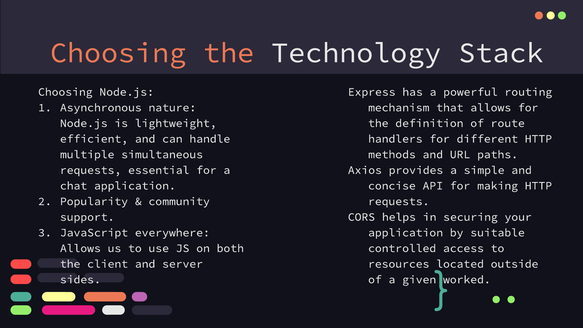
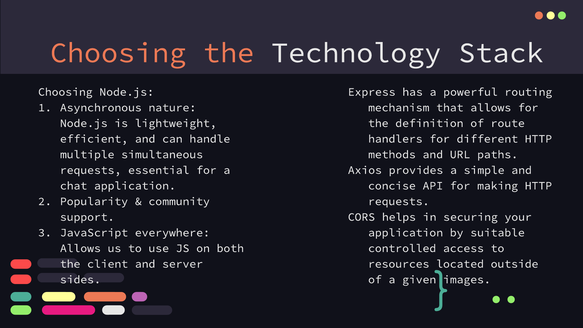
worked: worked -> images (467, 279)
